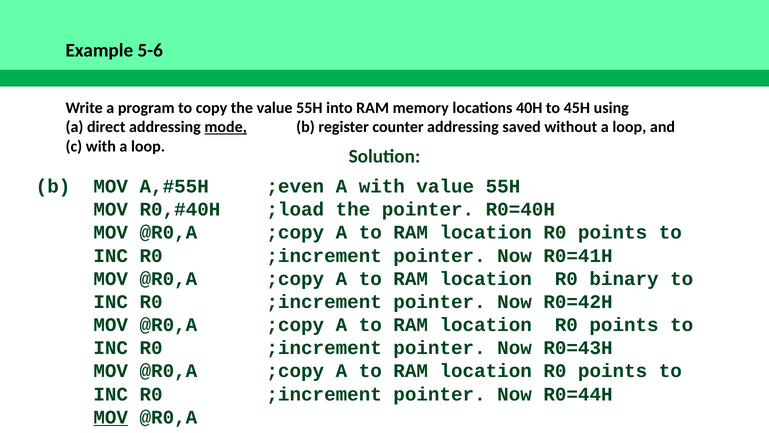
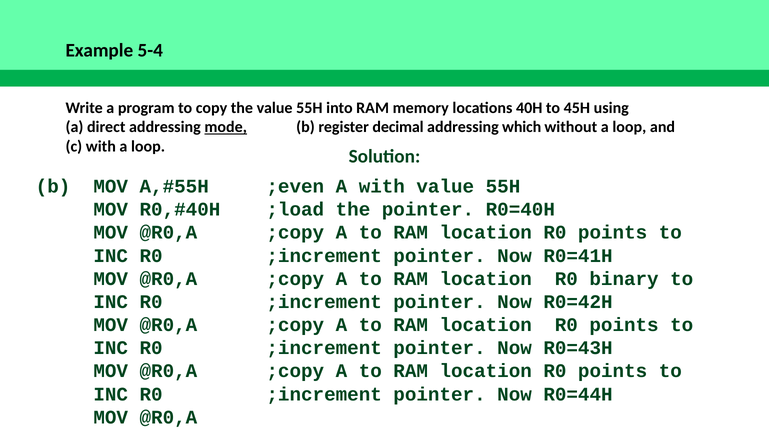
5-6: 5-6 -> 5-4 (150, 51)
counter: counter -> decimal (398, 127)
saved: saved -> which (522, 127)
MOV underline: present -> none (111, 417)
